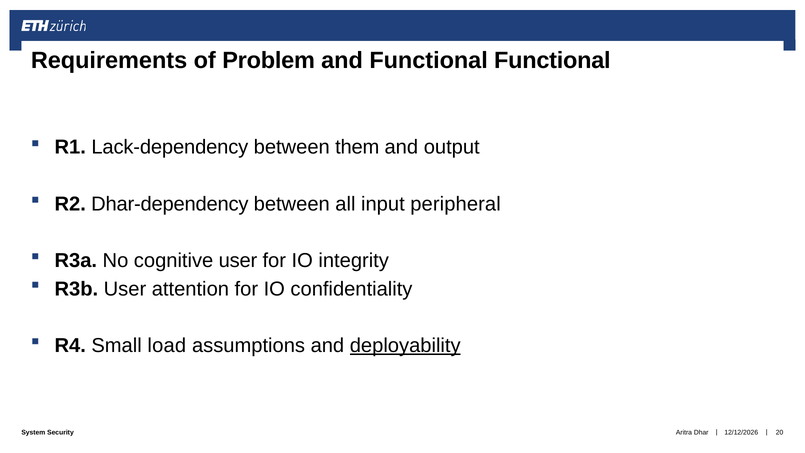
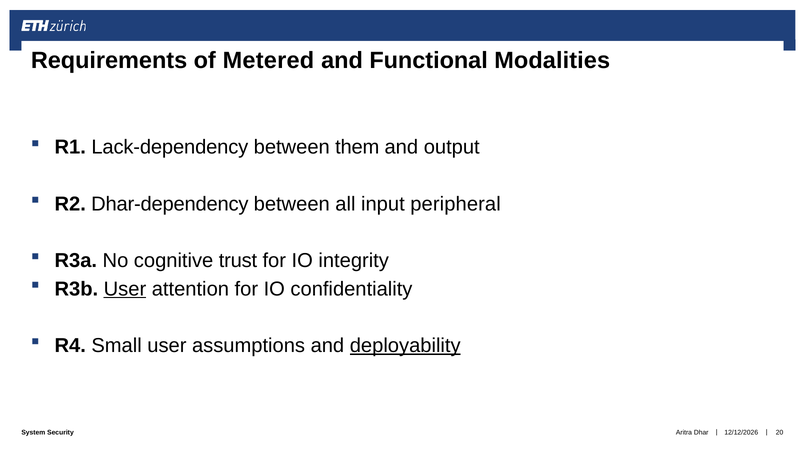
Problem: Problem -> Metered (268, 60)
Functional Functional: Functional -> Modalities (552, 60)
cognitive user: user -> trust (238, 261)
User underline: none -> present (125, 289)
Small load: load -> user (167, 346)
